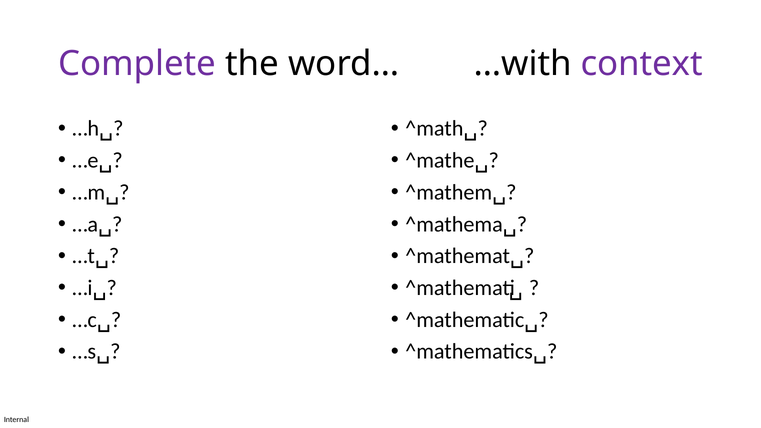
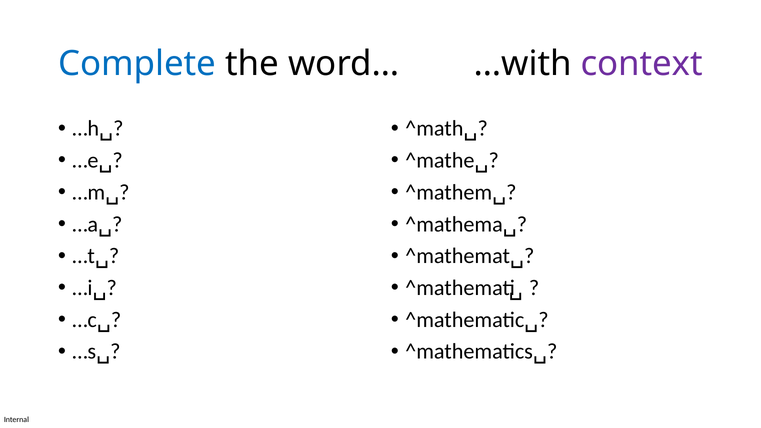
Complete colour: purple -> blue (137, 64)
